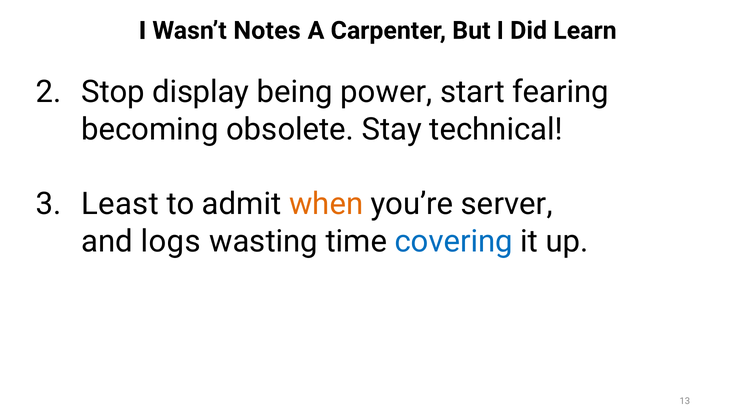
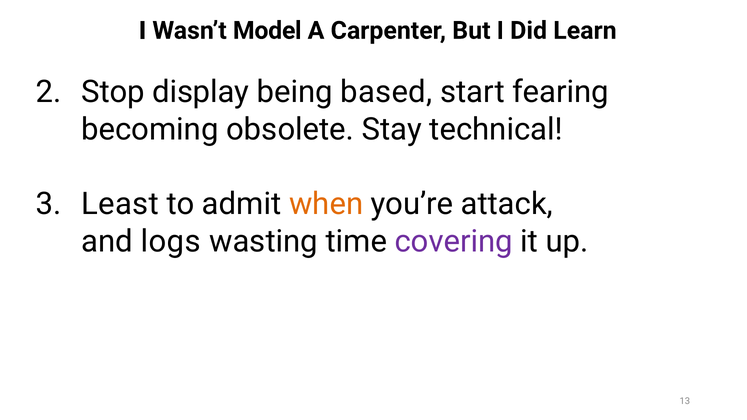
Notes: Notes -> Model (267, 31)
power: power -> based (386, 92)
server: server -> attack (507, 204)
covering colour: blue -> purple (454, 242)
